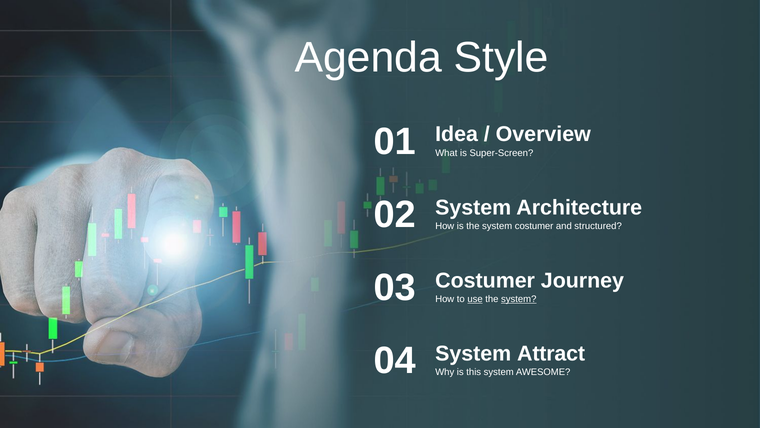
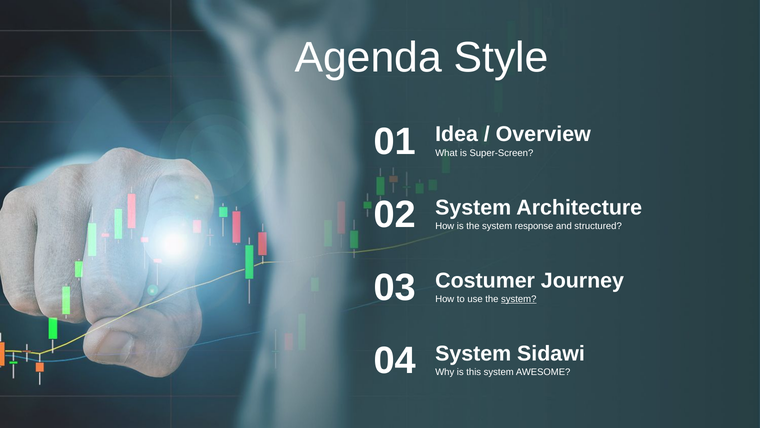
is the system costumer: costumer -> response (534, 226)
use underline: present -> none (475, 299)
Attract: Attract -> Sidawi (551, 353)
